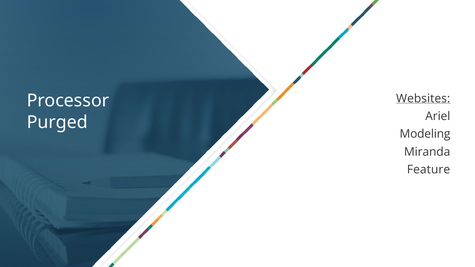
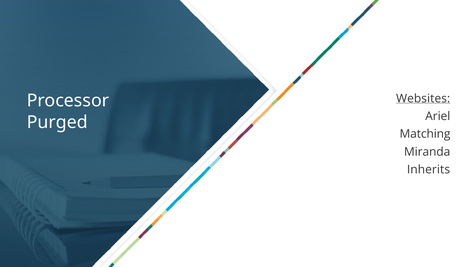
Modeling: Modeling -> Matching (425, 134)
Feature: Feature -> Inherits (429, 170)
